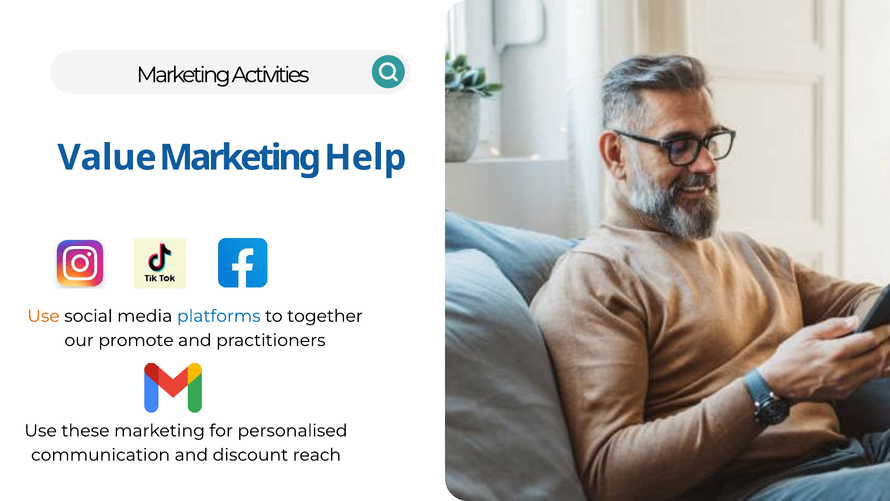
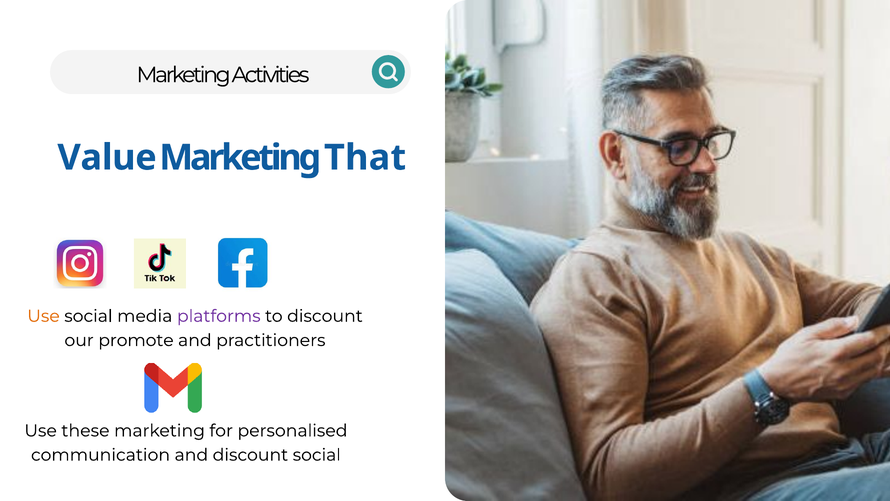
Help: Help -> That (365, 158)
platforms colour: blue -> purple (219, 316)
to together: together -> discount (325, 316)
discount reach: reach -> social (317, 455)
